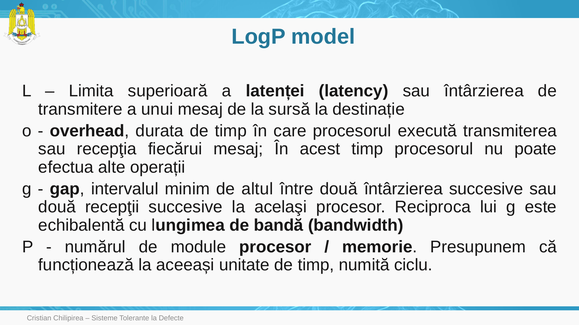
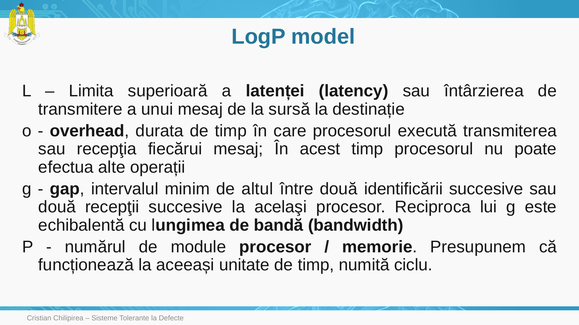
două întârzierea: întârzierea -> identificării (403, 189)
